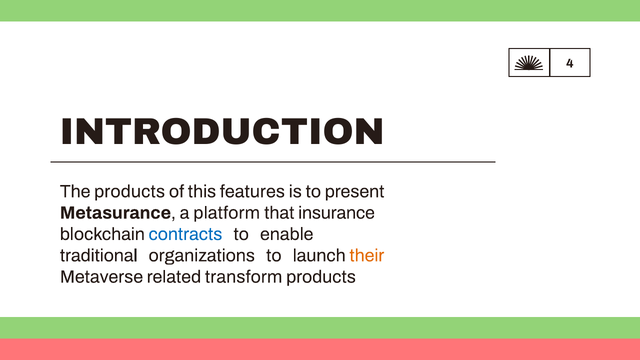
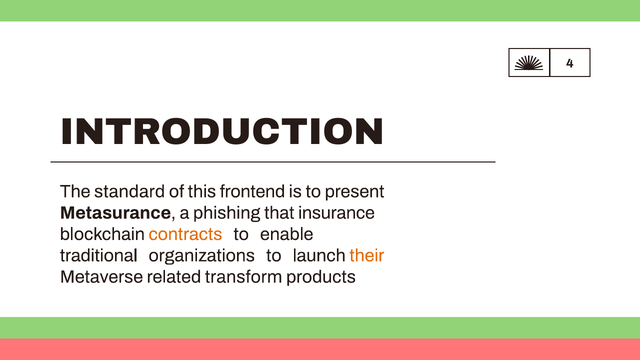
The products: products -> standard (130, 191)
features: features -> frontend (252, 191)
platform: platform -> phishing (227, 213)
contracts colour: blue -> orange (185, 234)
